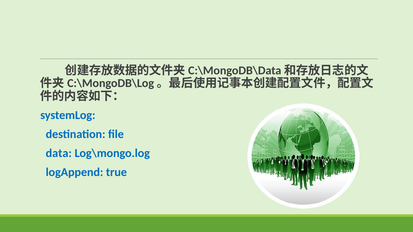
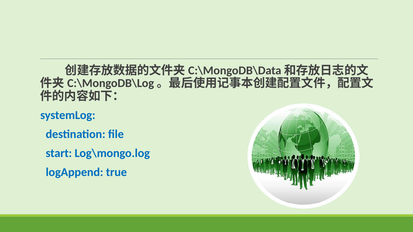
data: data -> start (59, 153)
